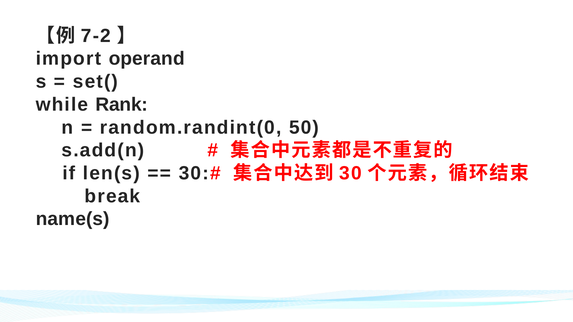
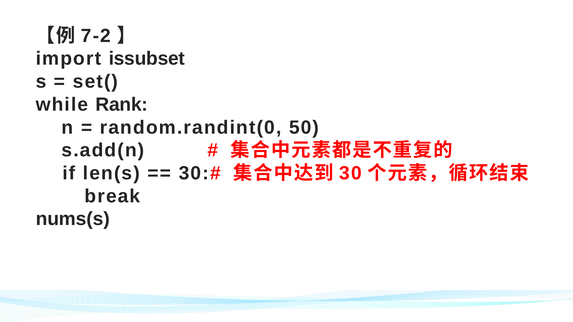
operand: operand -> issubset (147, 59)
name(s: name(s -> nums(s (73, 219)
